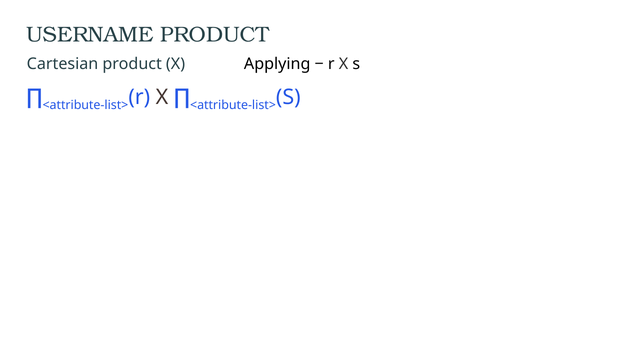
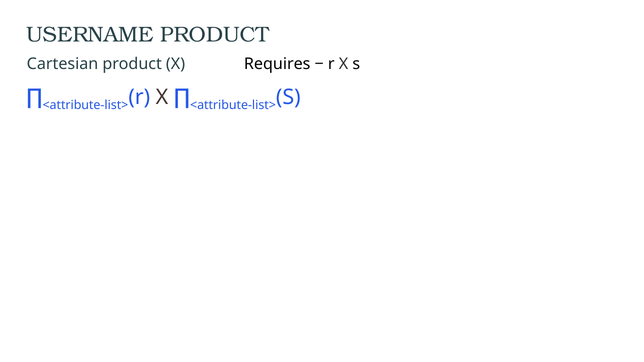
Applying: Applying -> Requires (277, 64)
